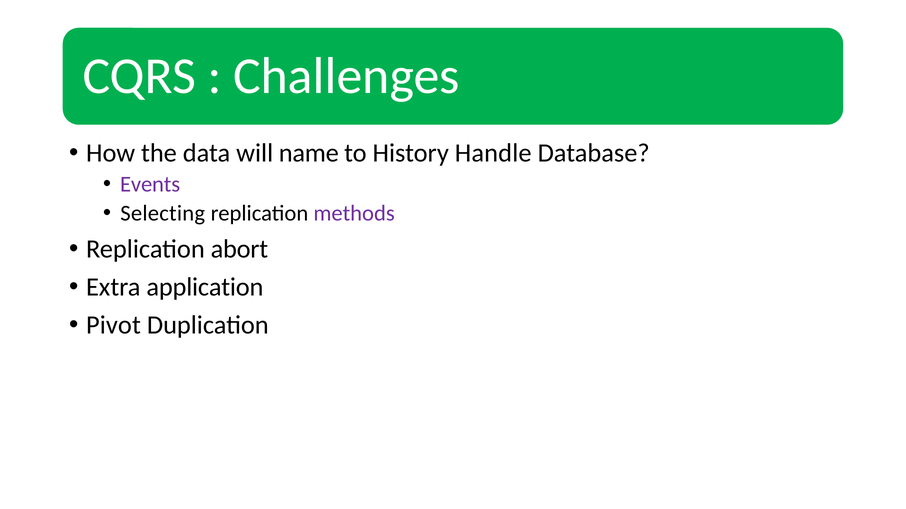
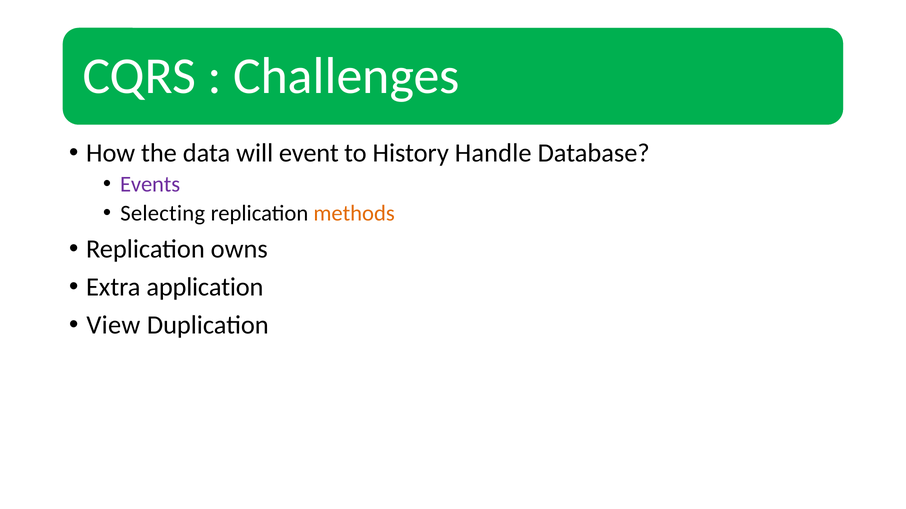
name: name -> event (309, 153)
methods colour: purple -> orange (354, 214)
abort: abort -> owns (239, 249)
Pivot: Pivot -> View (113, 325)
